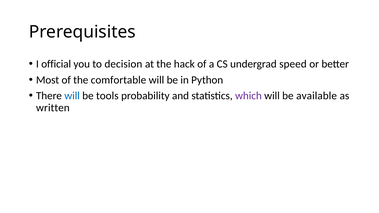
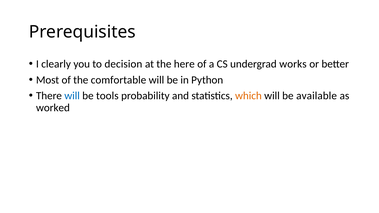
official: official -> clearly (56, 64)
hack: hack -> here (184, 64)
speed: speed -> works (293, 64)
which colour: purple -> orange (248, 96)
written: written -> worked (53, 108)
